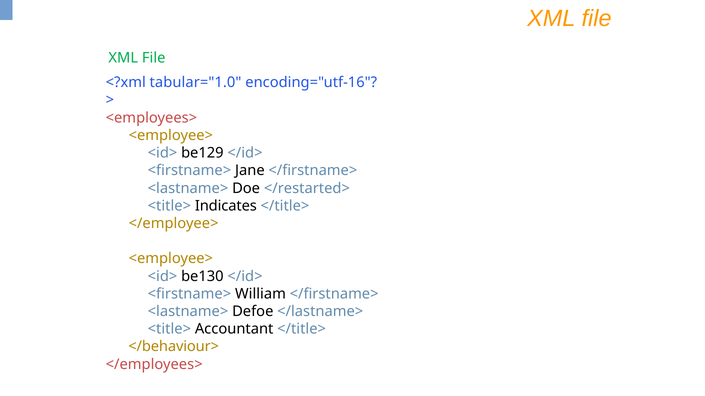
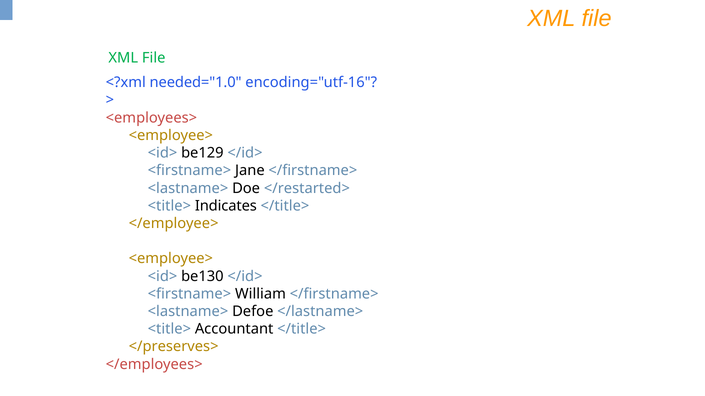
tabular="1.0: tabular="1.0 -> needed="1.0 (196, 83)
</behaviour>: </behaviour> -> </preserves> (174, 347)
